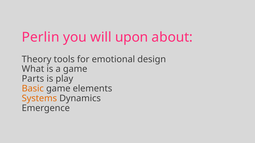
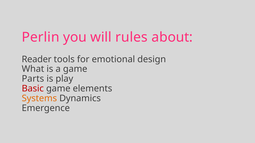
upon: upon -> rules (132, 37)
Theory: Theory -> Reader (37, 59)
Basic colour: orange -> red (33, 89)
